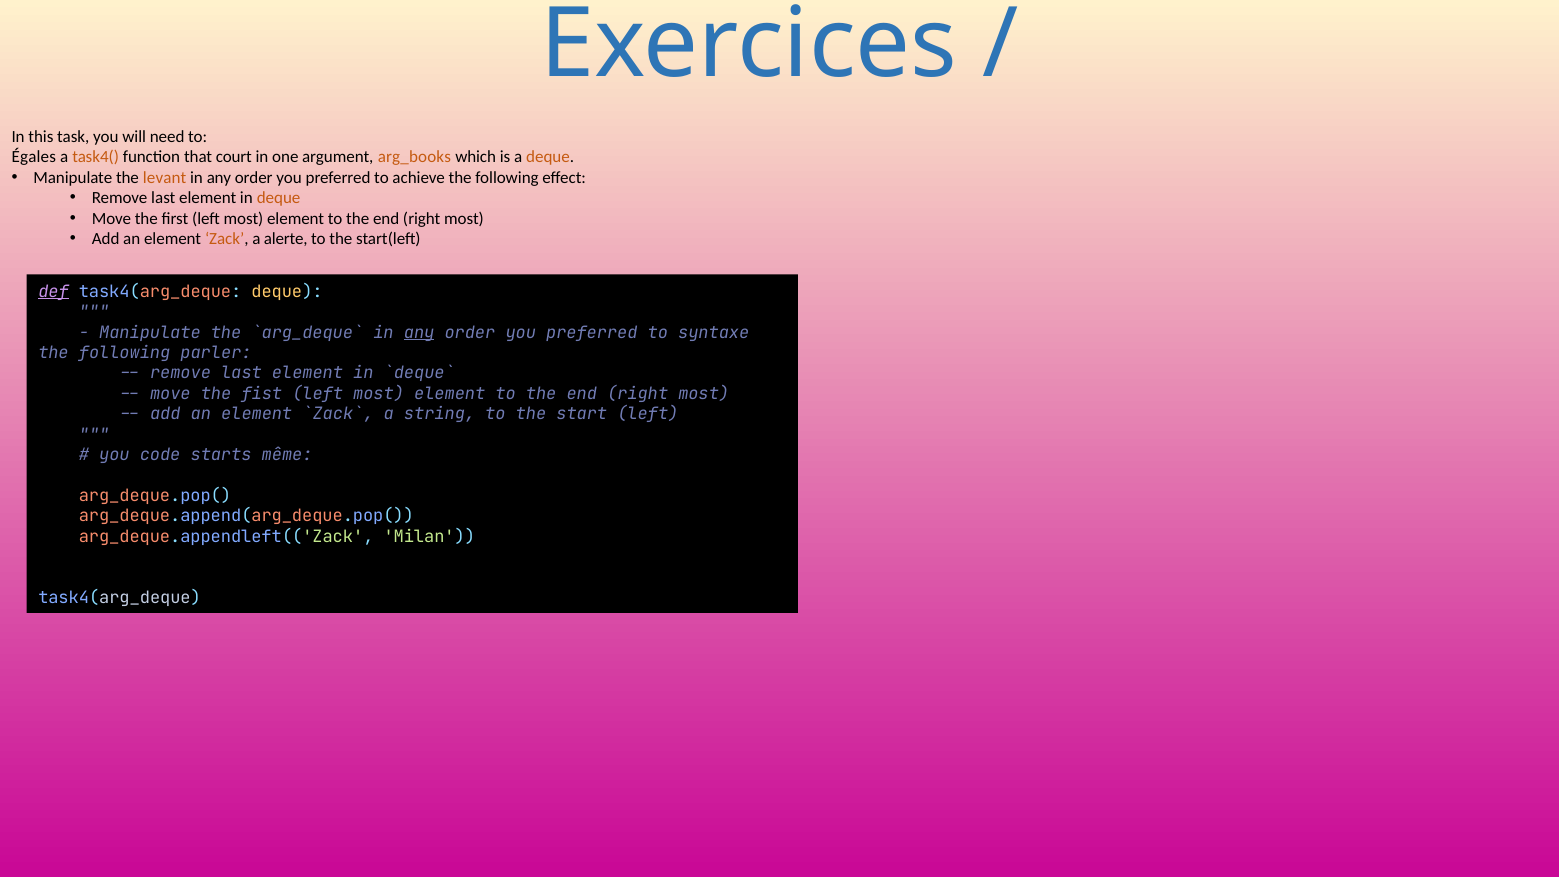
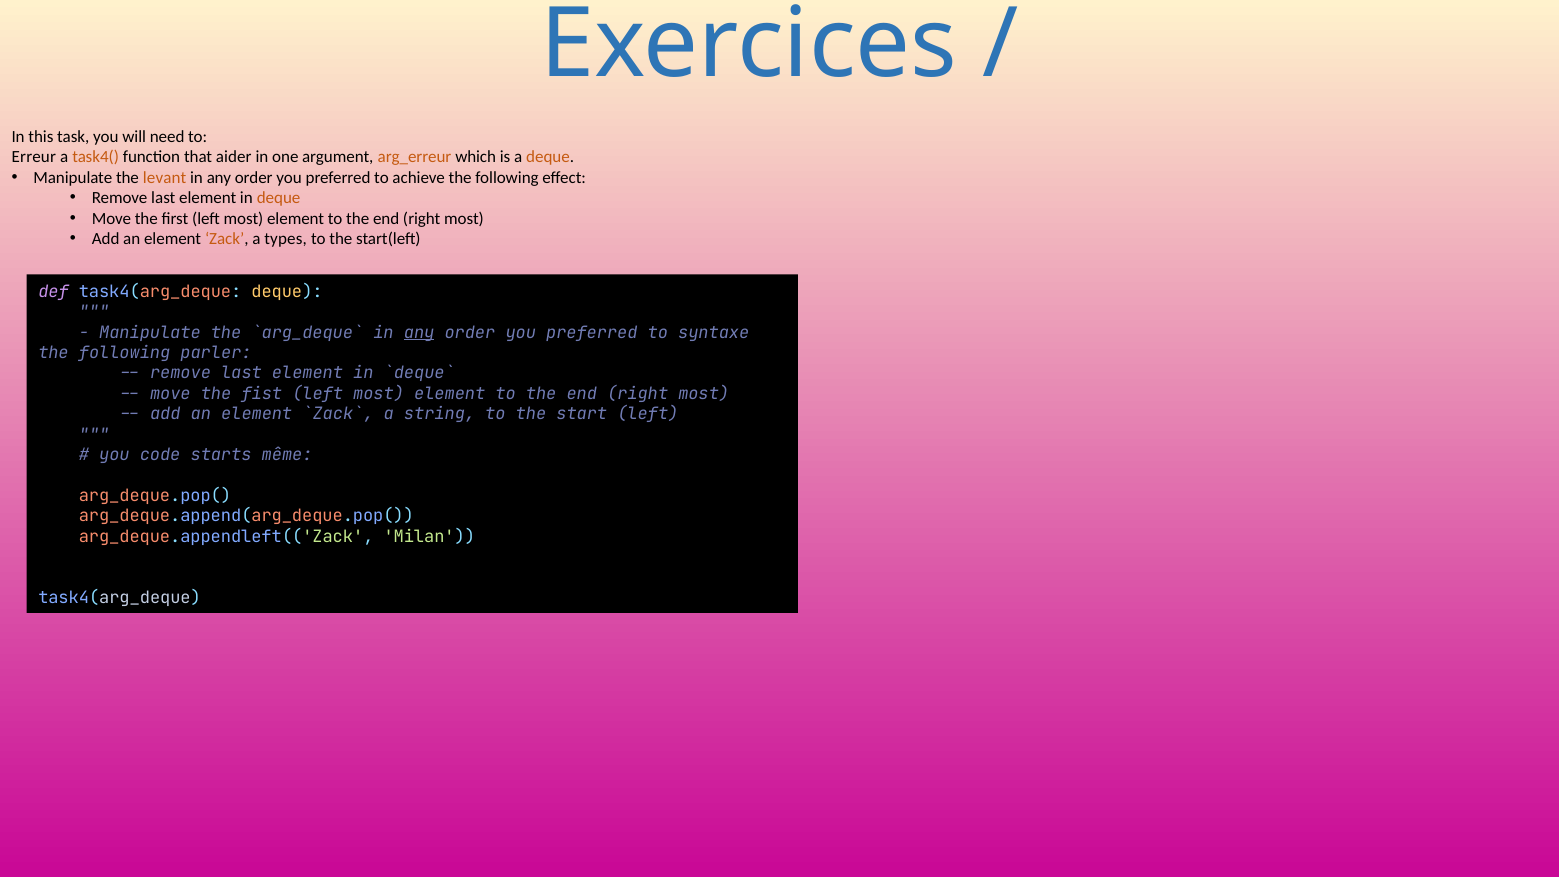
Égales: Égales -> Erreur (34, 157)
court: court -> aider (234, 157)
arg_books: arg_books -> arg_erreur (415, 157)
alerte: alerte -> types (286, 239)
def underline: present -> none (54, 291)
